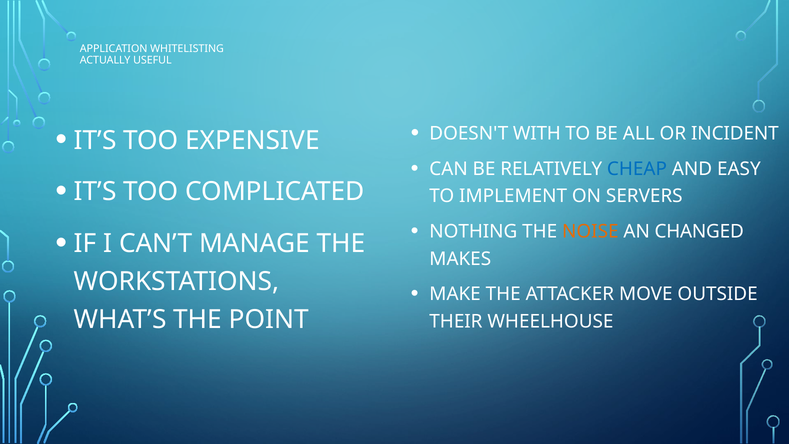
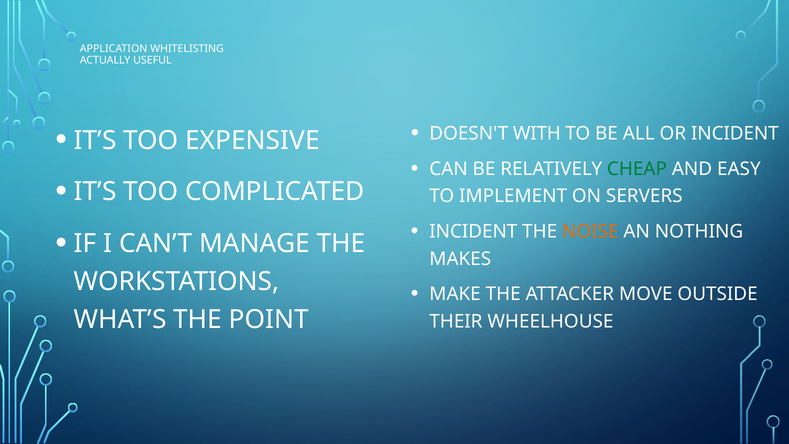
CHEAP colour: blue -> green (637, 169)
NOTHING: NOTHING -> INCIDENT (473, 232)
CHANGED: CHANGED -> NOTHING (699, 232)
